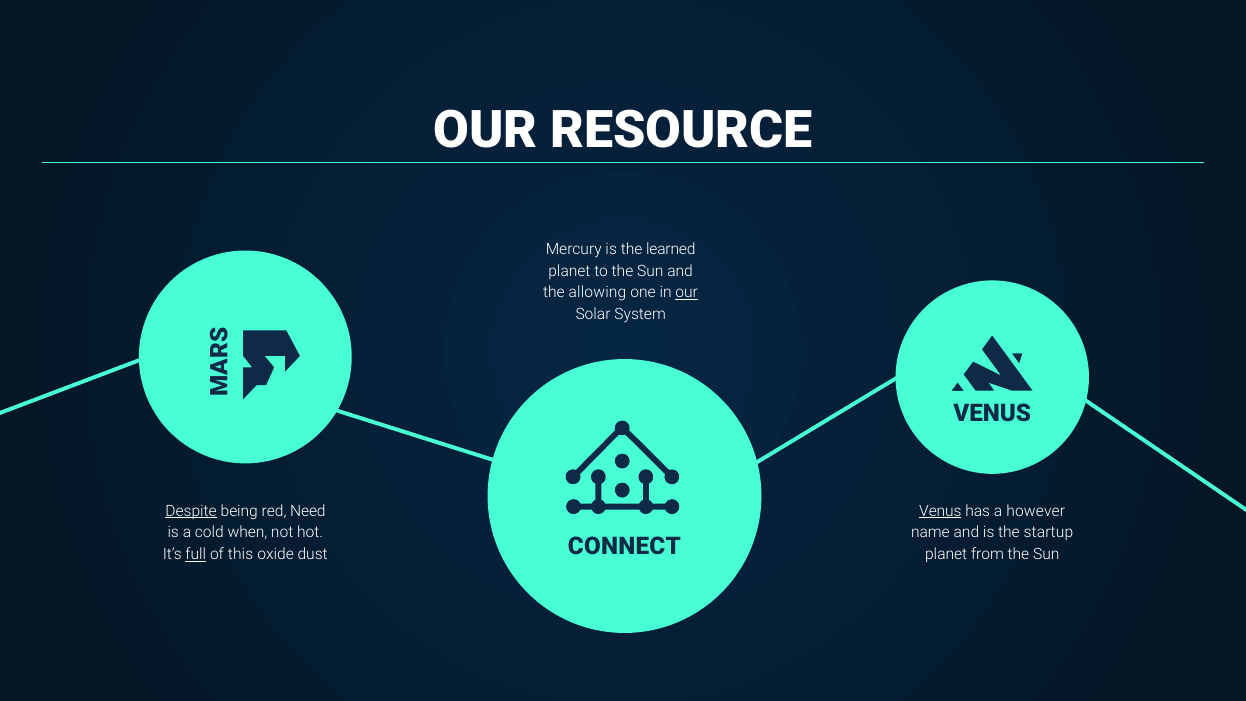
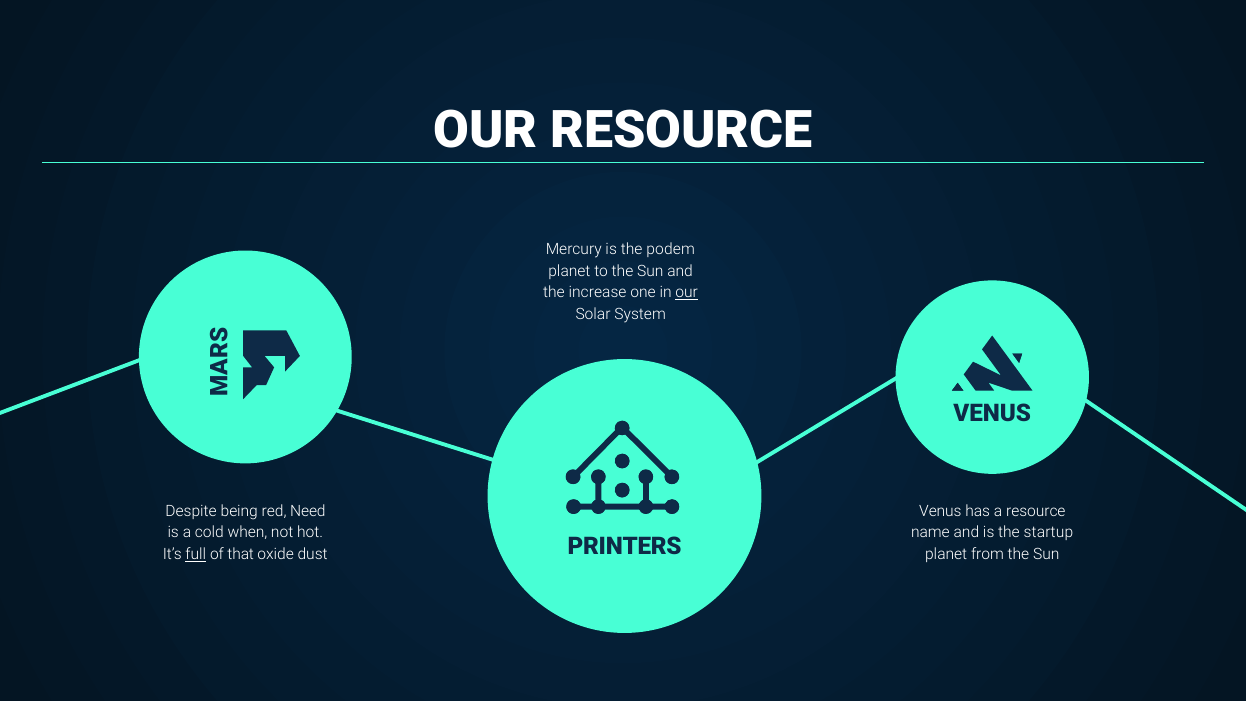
learned: learned -> podem (671, 249)
allowing: allowing -> increase (598, 292)
Despite underline: present -> none (191, 511)
Venus underline: present -> none (940, 511)
a however: however -> resource (1036, 511)
CONNECT: CONNECT -> PRINTERS (625, 546)
this: this -> that (241, 554)
